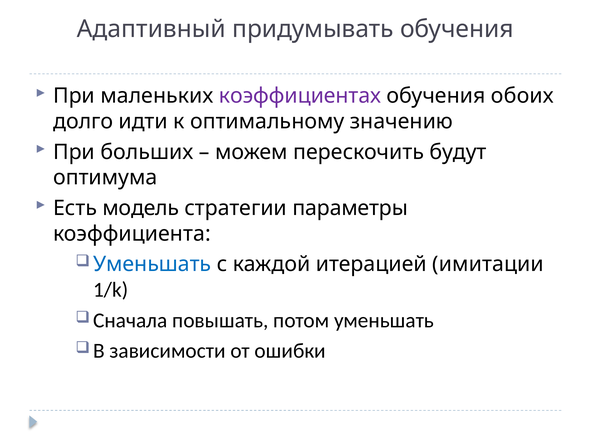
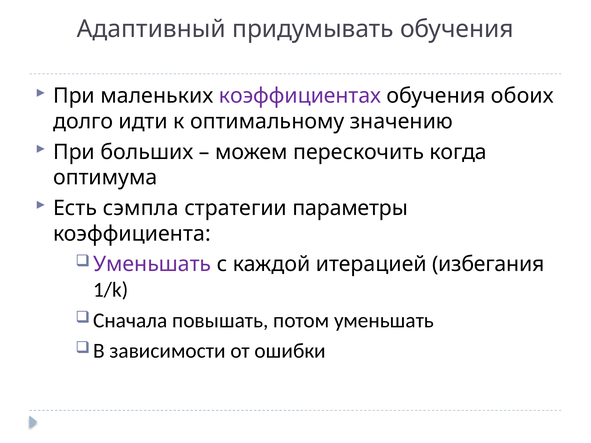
будут: будут -> когда (458, 152)
модель: модель -> сэмпла (141, 208)
Уменьшать colour: blue -> purple (152, 264)
имитации: имитации -> избегания (488, 264)
